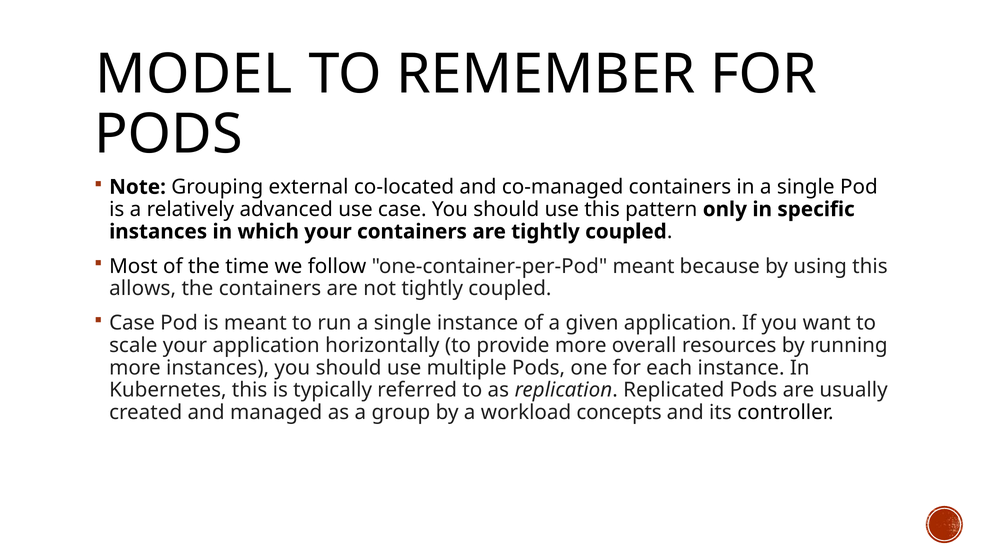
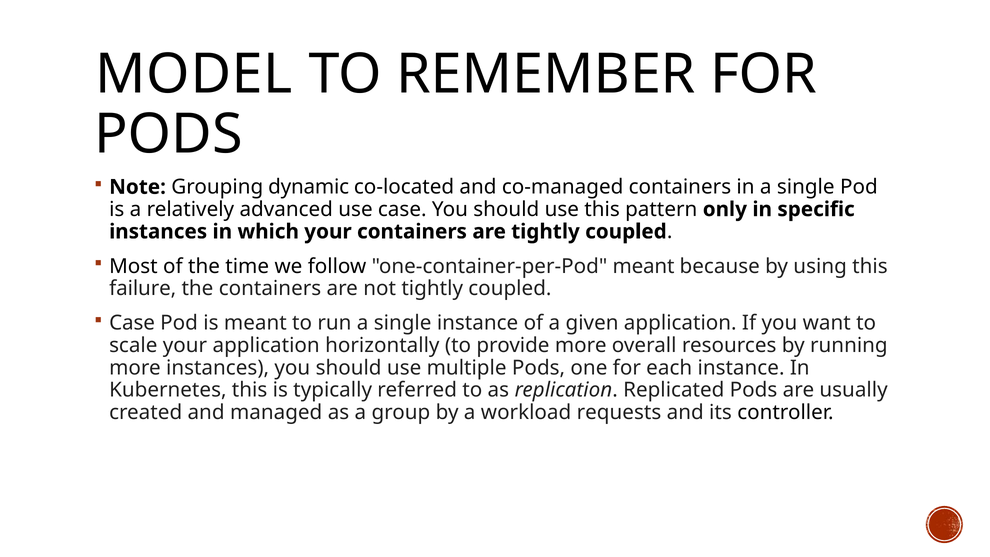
external: external -> dynamic (309, 187)
allows: allows -> failure (143, 288)
concepts: concepts -> requests (619, 412)
